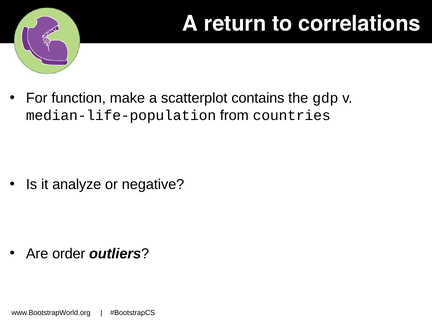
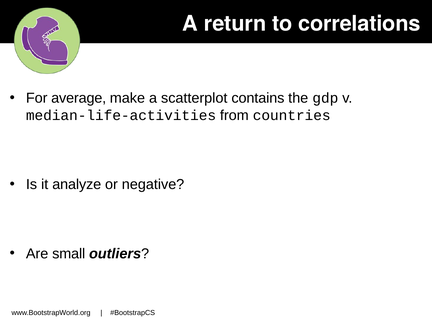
function: function -> average (79, 98)
median-life-population: median-life-population -> median-life-activities (121, 115)
order: order -> small (69, 254)
